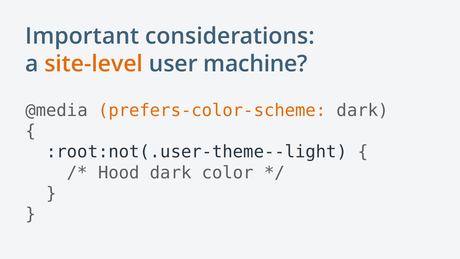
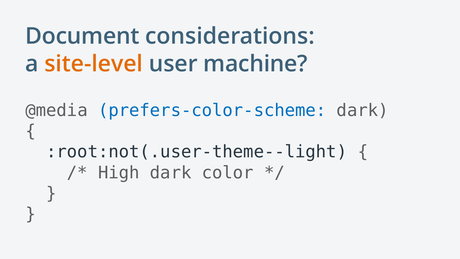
Important: Important -> Document (82, 36)
prefers-color-scheme colour: orange -> blue (212, 110)
Hood: Hood -> High (119, 172)
